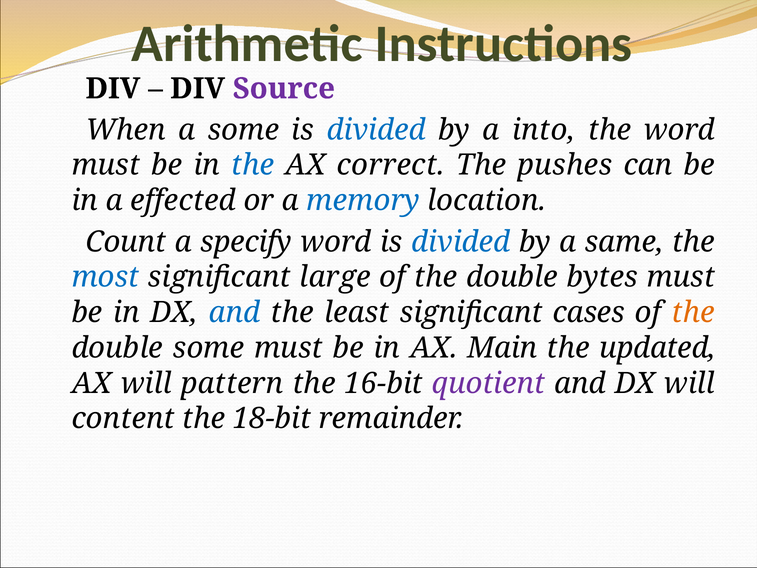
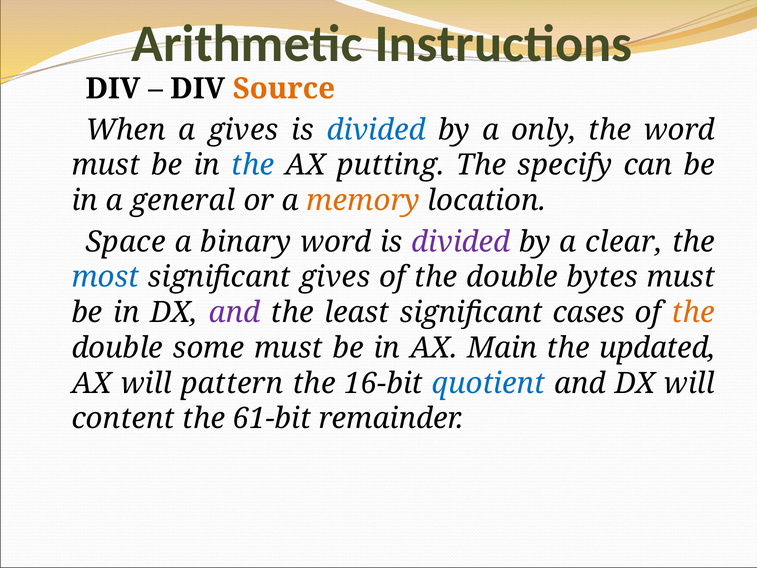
Source colour: purple -> orange (284, 89)
a some: some -> gives (243, 130)
into: into -> only (544, 130)
correct: correct -> putting (391, 165)
pushes: pushes -> specify (565, 165)
effected: effected -> general (183, 201)
memory colour: blue -> orange (363, 201)
Count: Count -> Space (126, 242)
specify: specify -> binary (246, 242)
divided colour: blue -> purple (461, 242)
same: same -> clear (624, 242)
significant large: large -> gives (335, 277)
and colour: blue -> purple (234, 312)
quotient colour: purple -> blue (489, 383)
18-bit: 18-bit -> 61-bit (272, 418)
